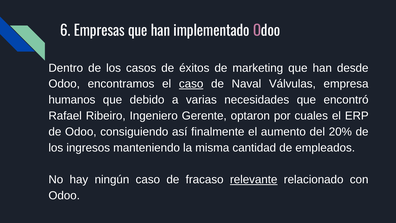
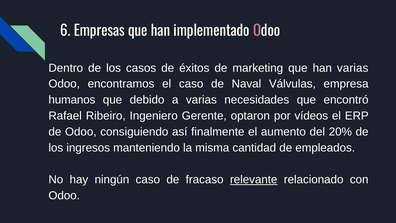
han desde: desde -> varias (353, 68)
caso underline: present -> none (191, 84)
cuales: cuales -> vídeos (311, 116)
